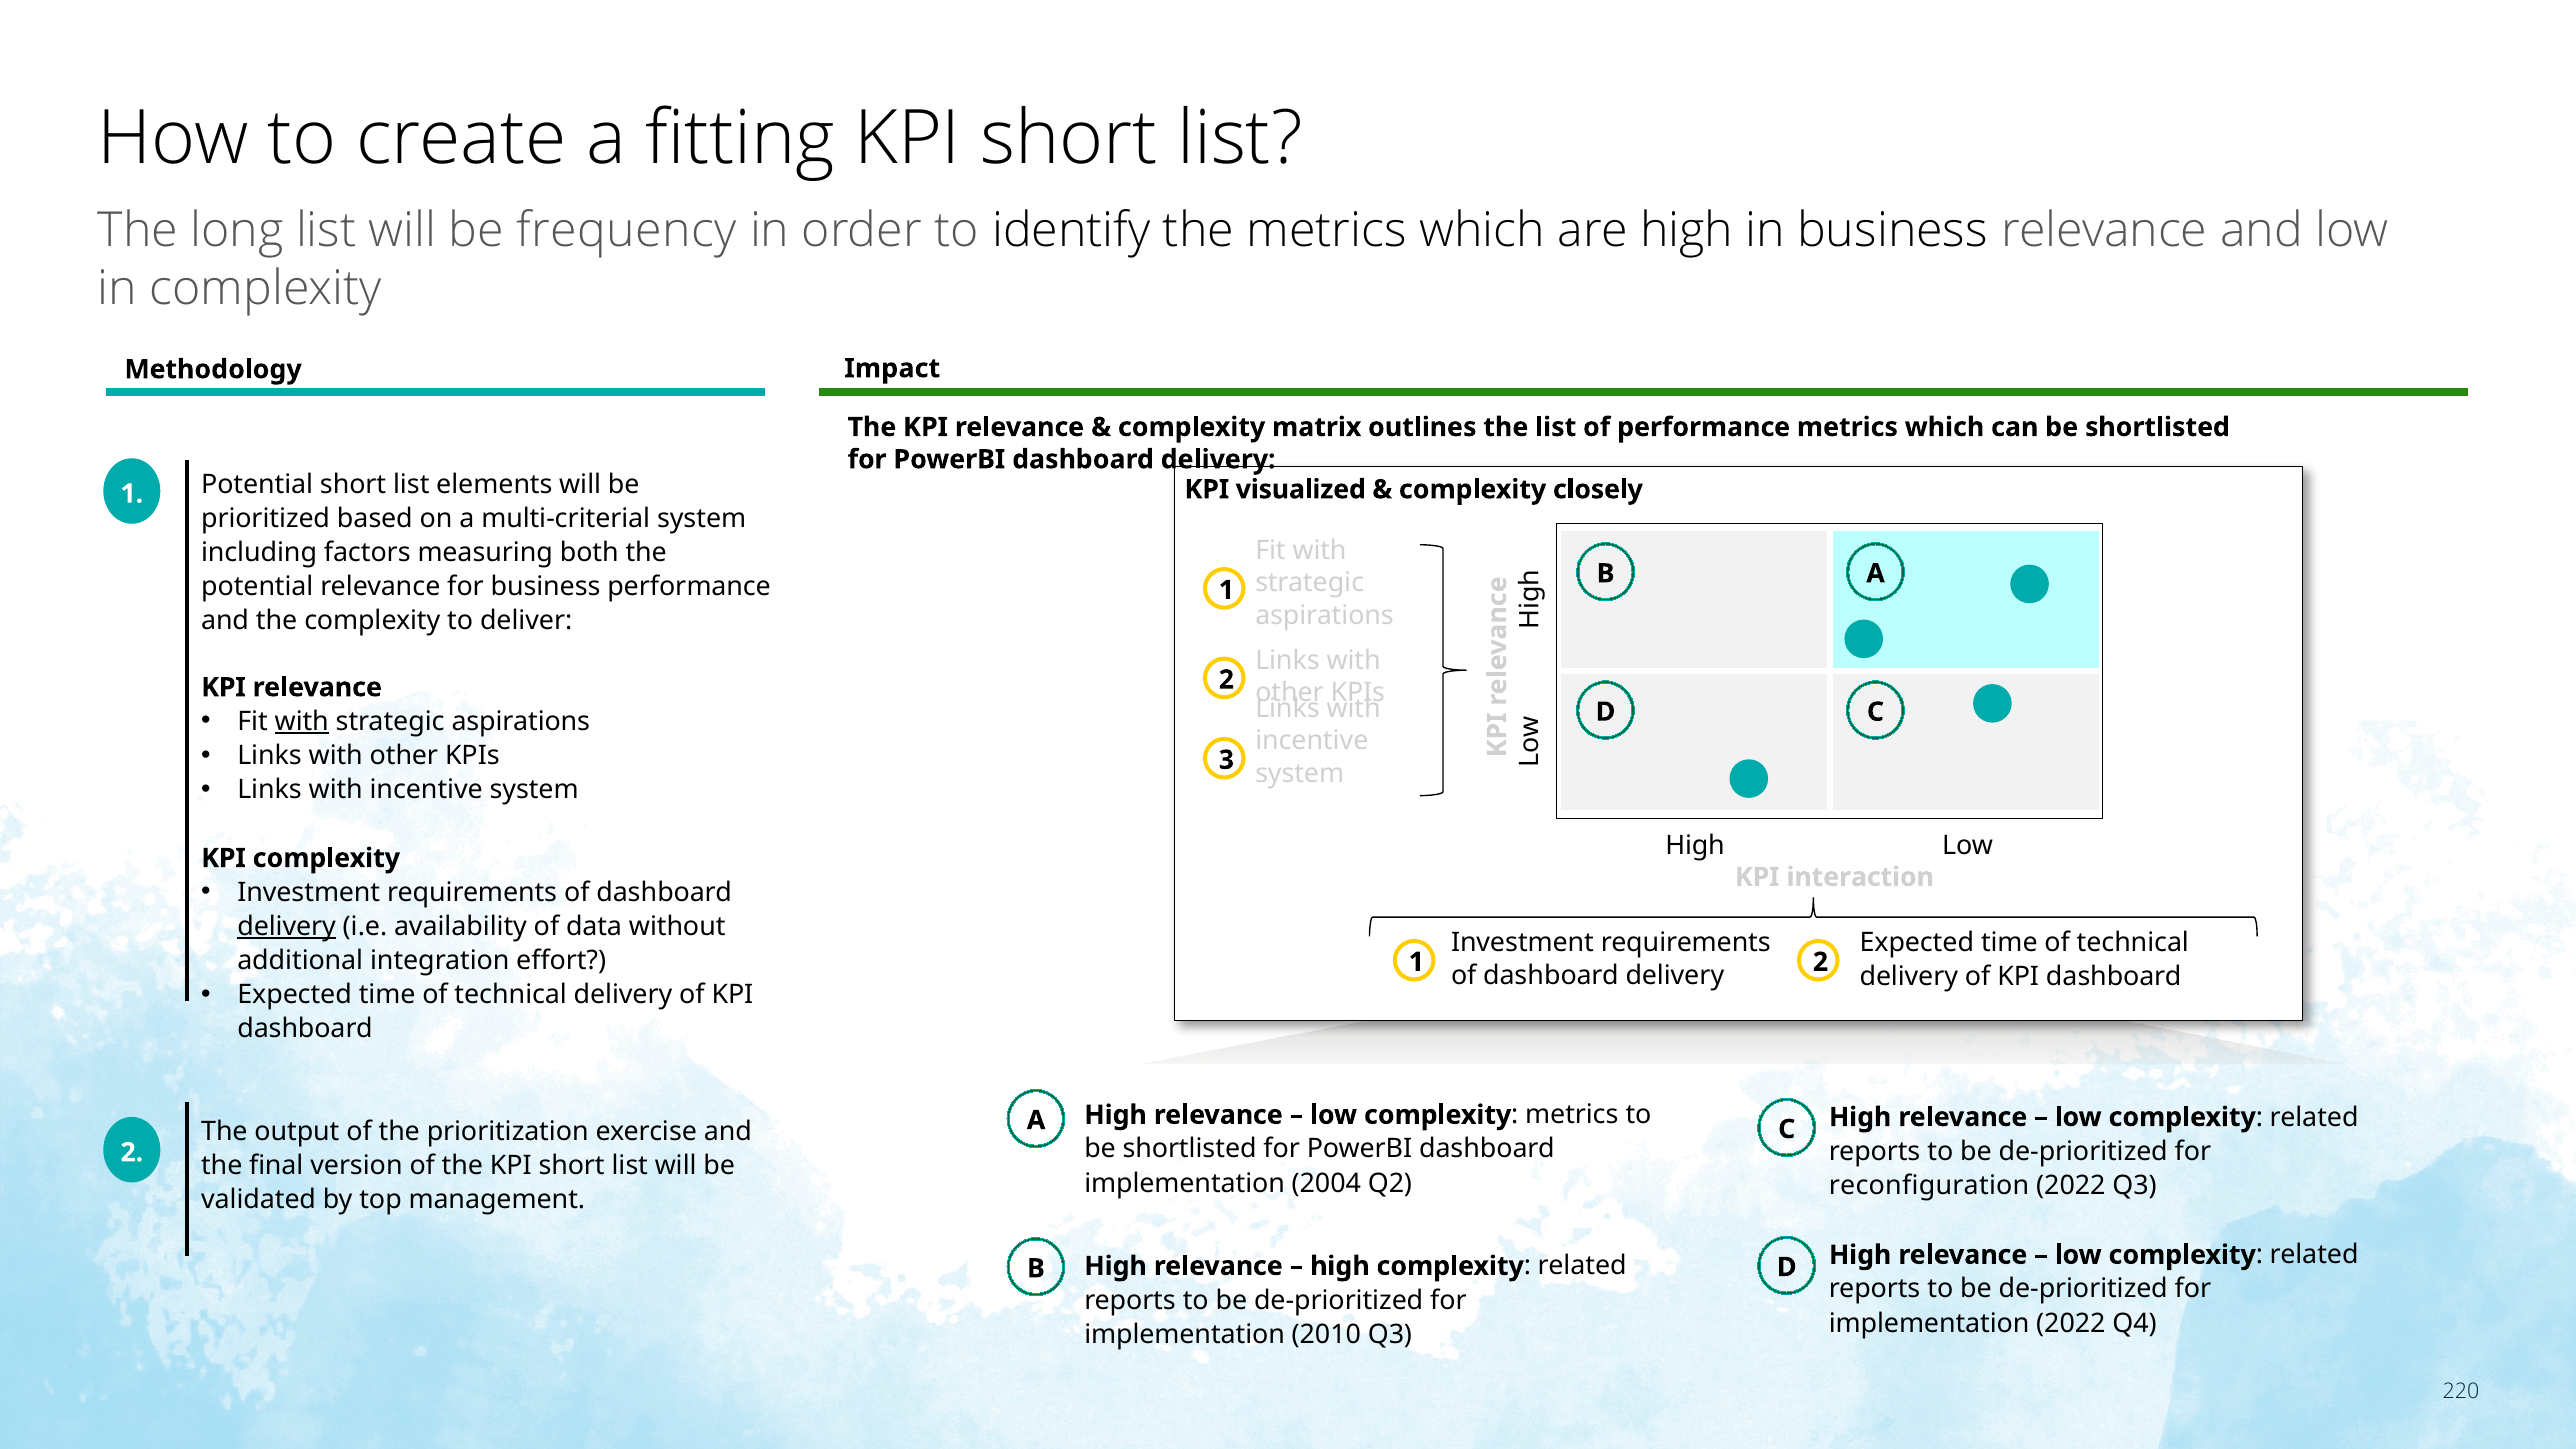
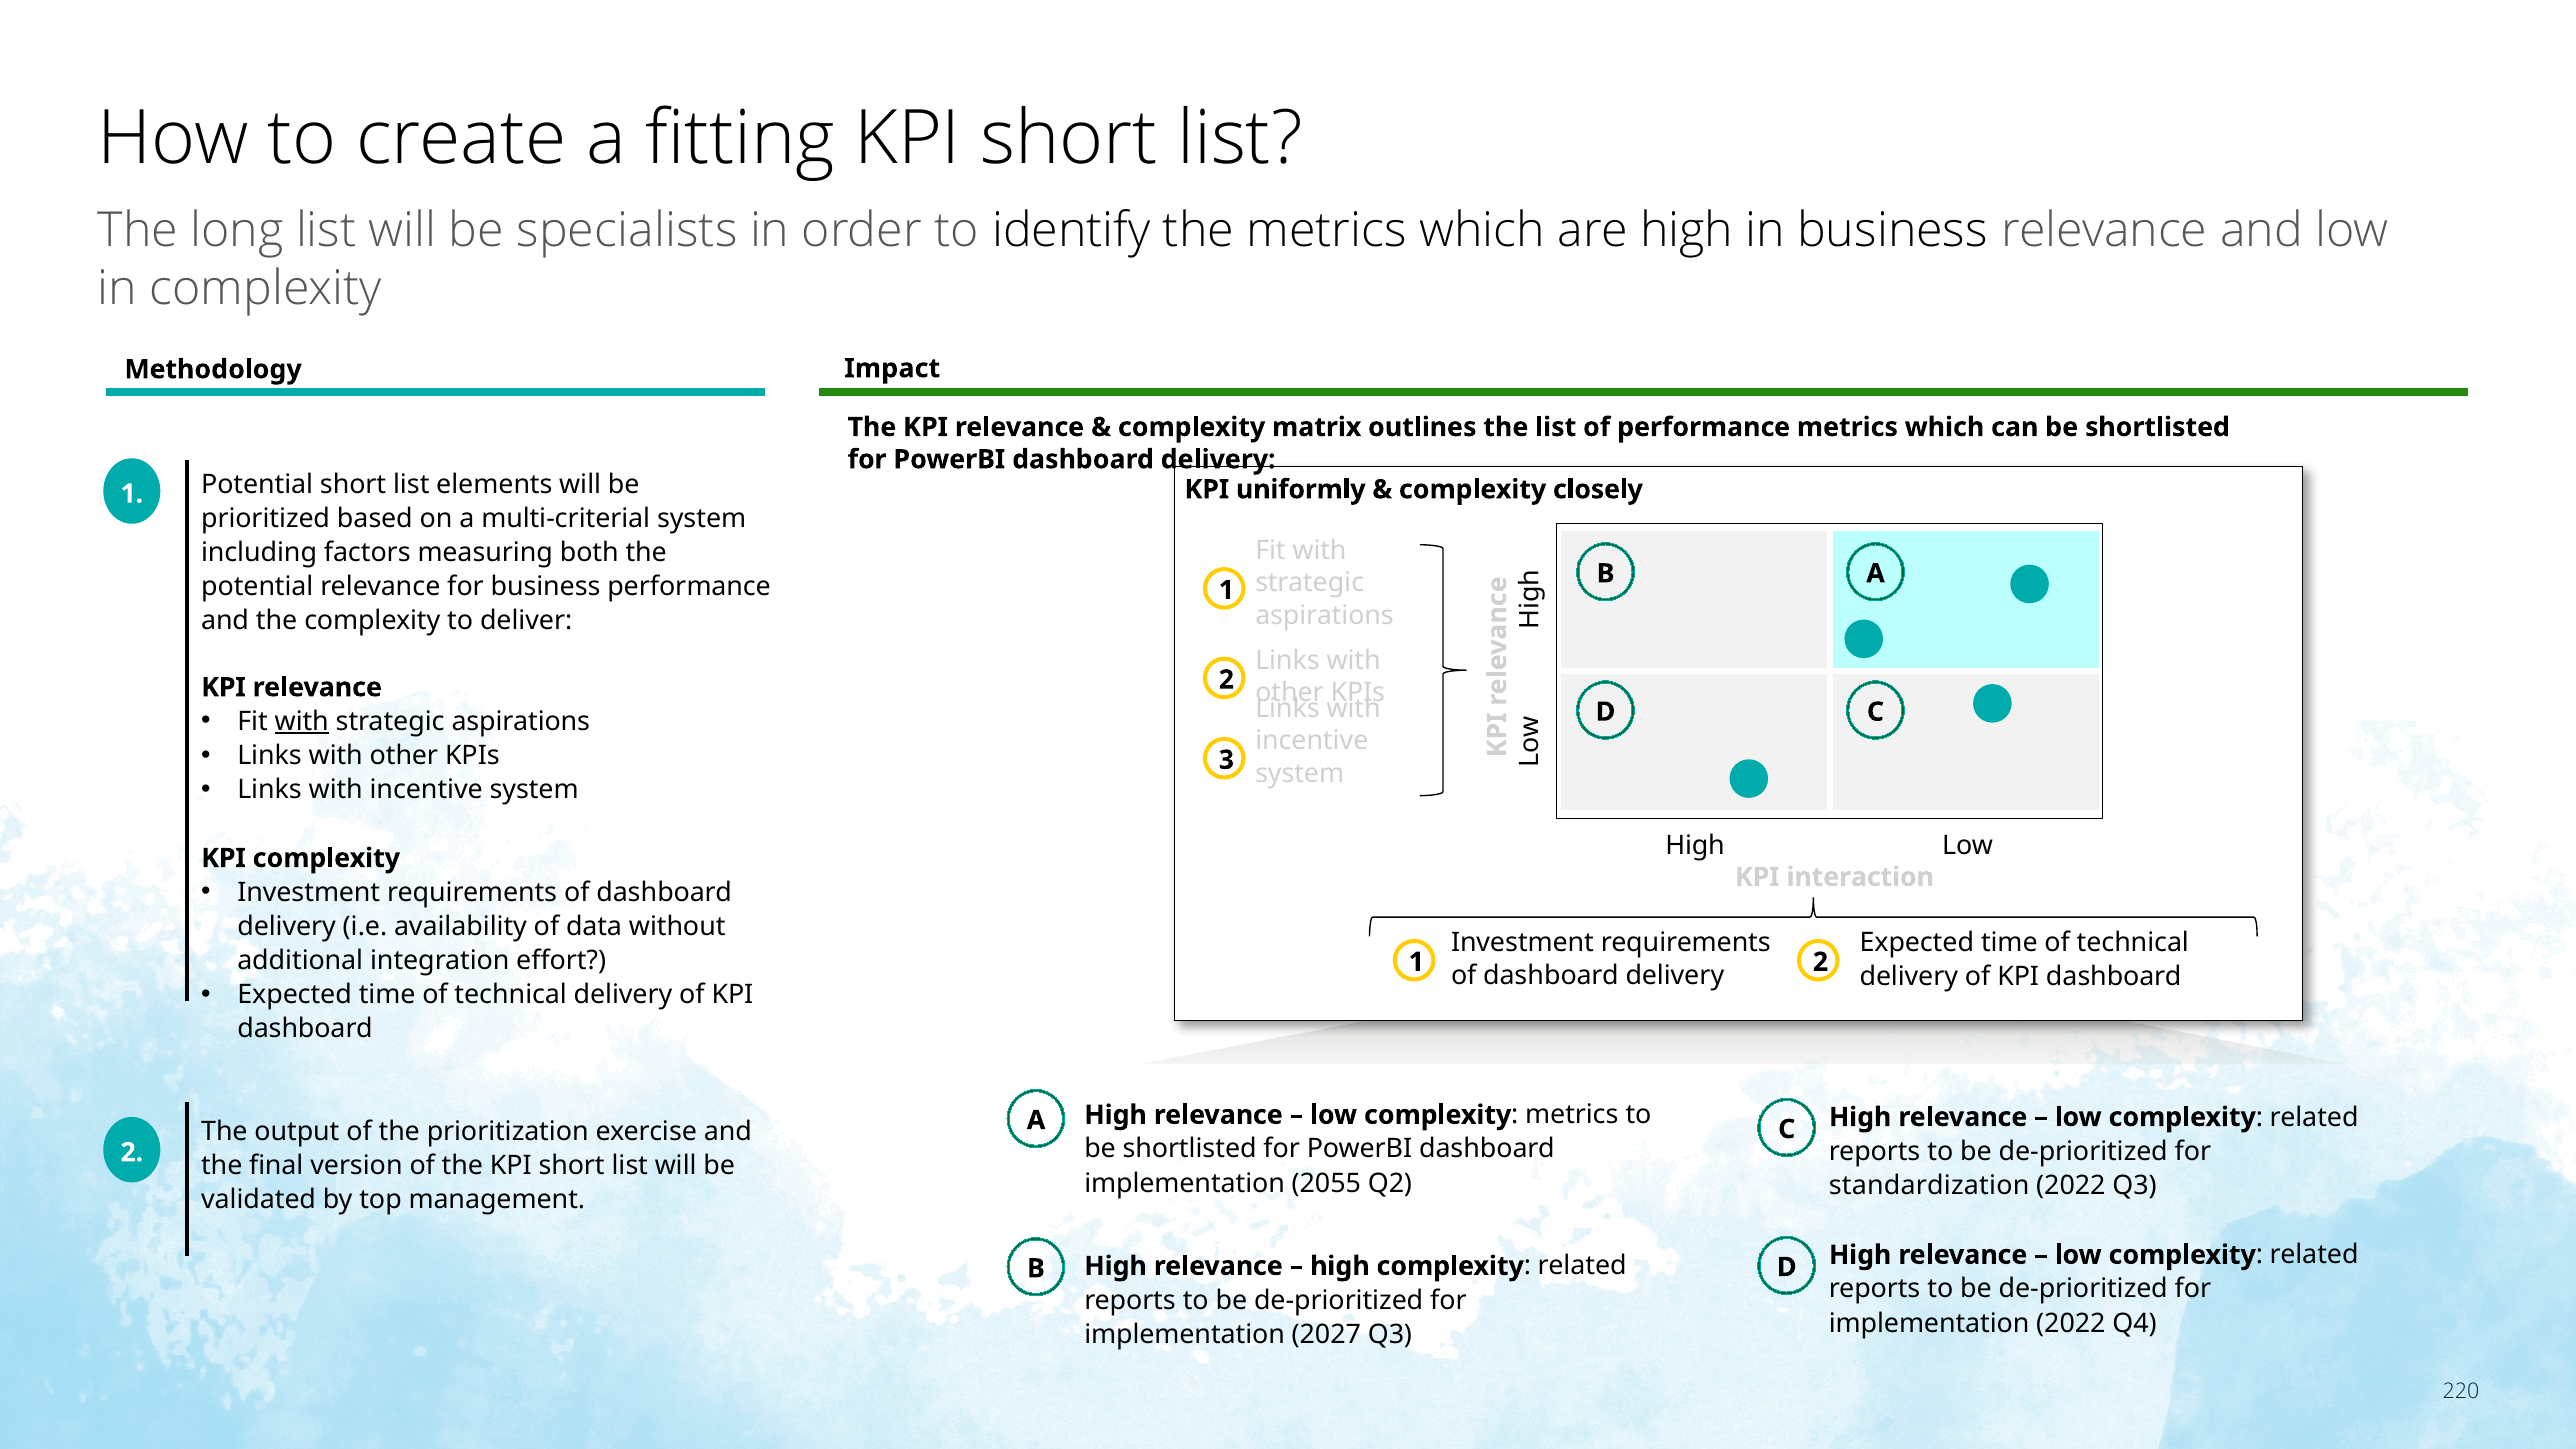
frequency: frequency -> specialists (627, 230)
visualized: visualized -> uniformly (1301, 489)
delivery underline: present -> none (287, 926)
2004: 2004 -> 2055 (1326, 1183)
reconfiguration: reconfiguration -> standardization (1929, 1185)
2010: 2010 -> 2027 (1326, 1334)
